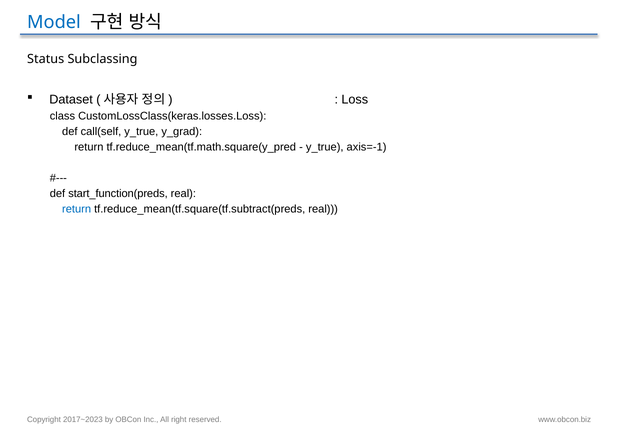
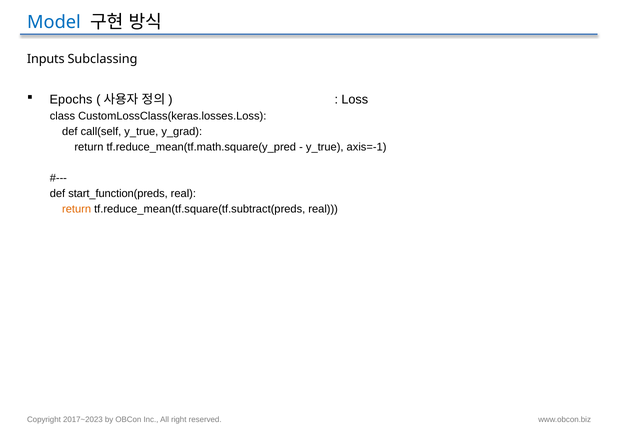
Status: Status -> Inputs (46, 59)
Dataset: Dataset -> Epochs (71, 99)
return colour: blue -> orange (77, 209)
